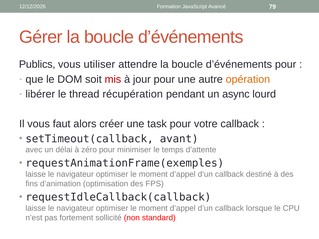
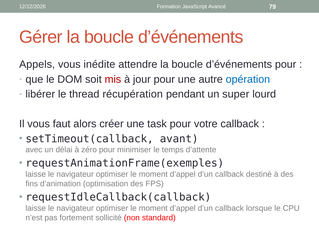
Publics: Publics -> Appels (37, 65)
utiliser: utiliser -> inédite (99, 65)
opération colour: orange -> blue (248, 79)
async: async -> super (236, 94)
